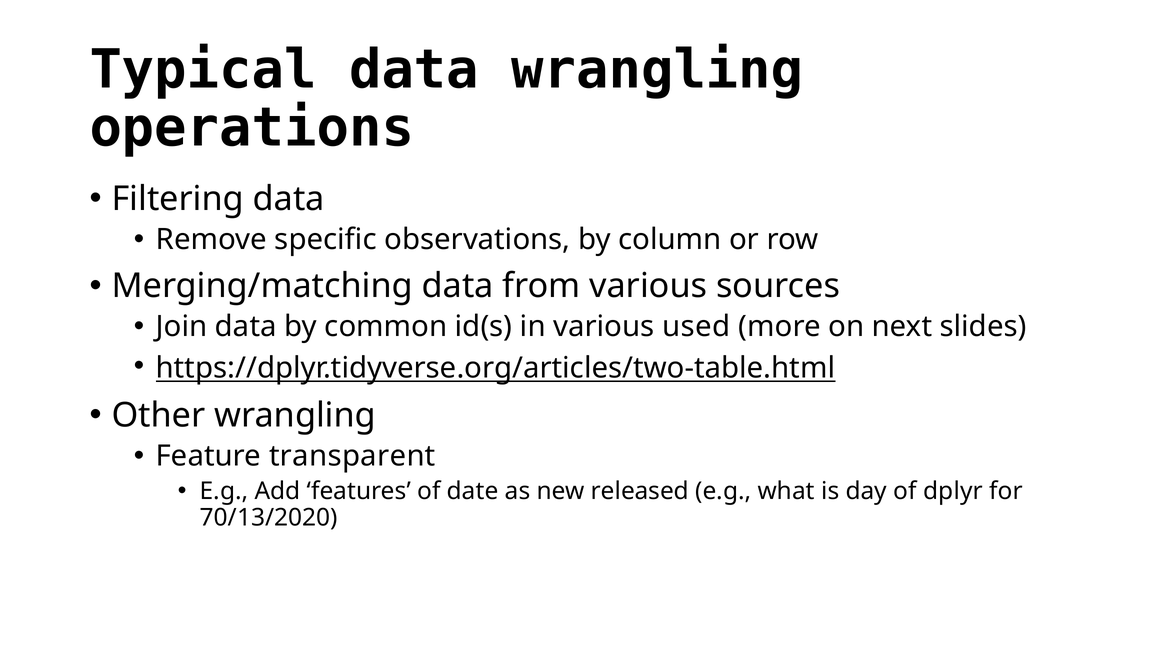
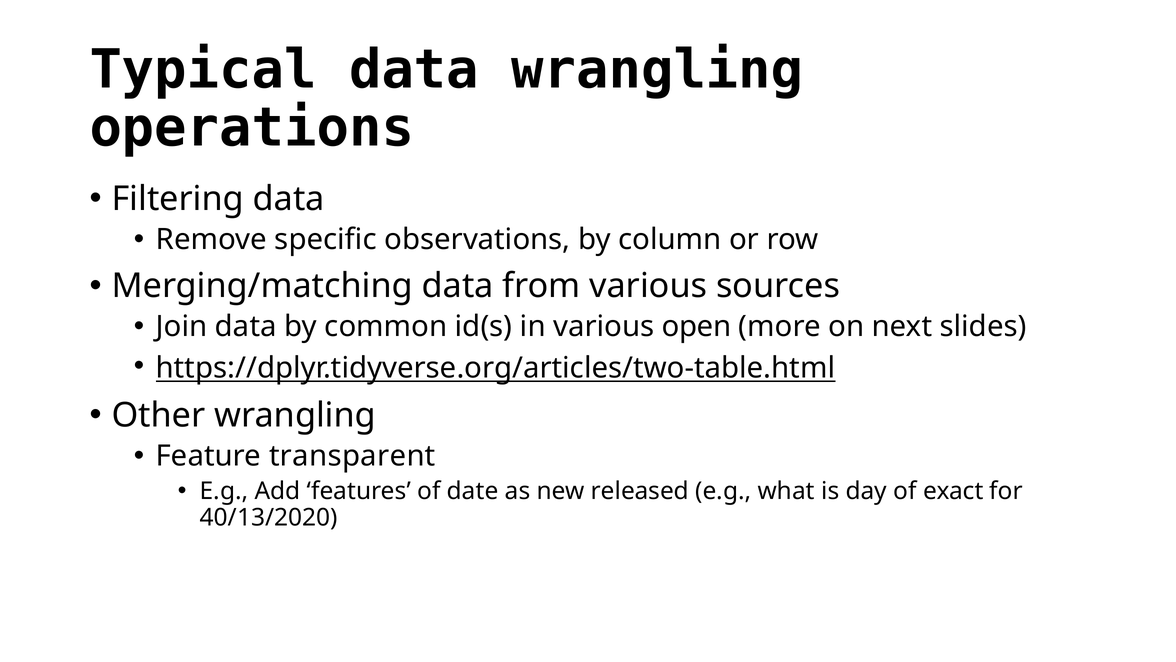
used: used -> open (697, 326)
dplyr: dplyr -> exact (953, 491)
70/13/2020: 70/13/2020 -> 40/13/2020 (269, 517)
